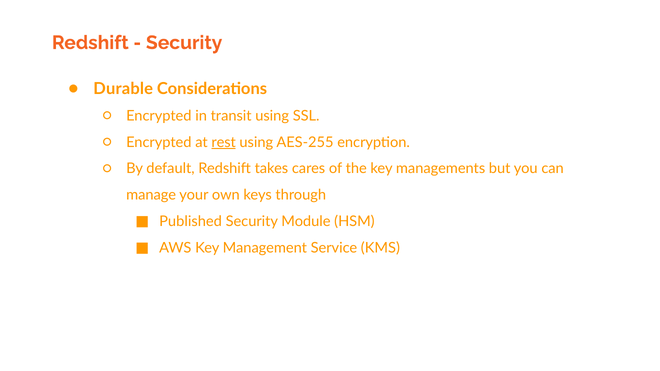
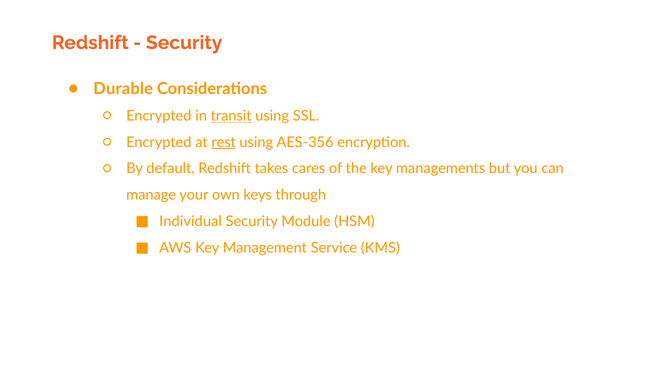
transit underline: none -> present (231, 116)
AES-255: AES-255 -> AES-356 (305, 142)
Published: Published -> Individual (191, 221)
